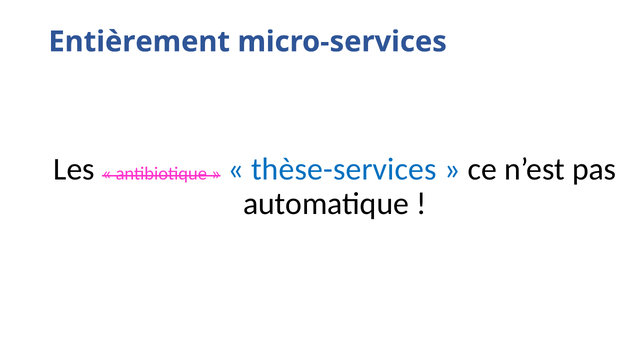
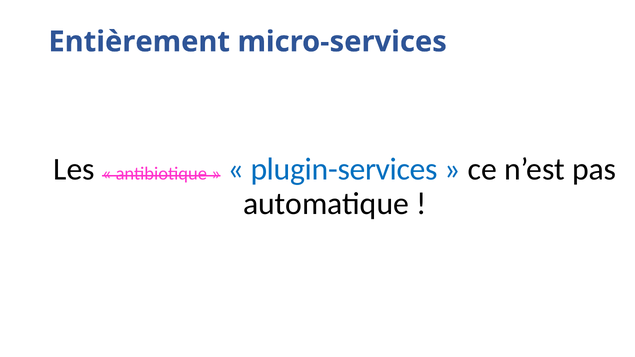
thèse-services: thèse-services -> plugin-services (344, 169)
